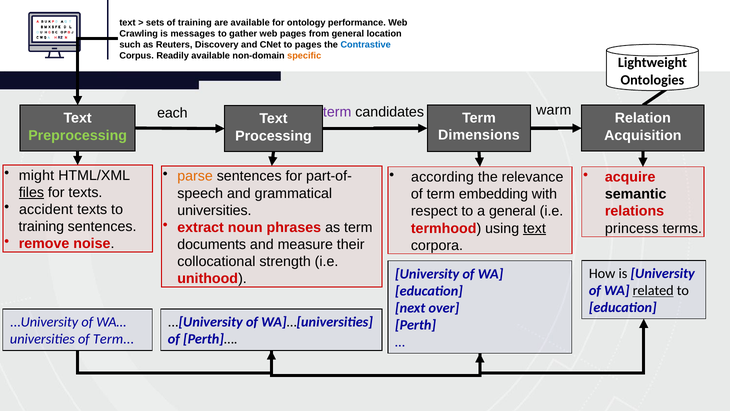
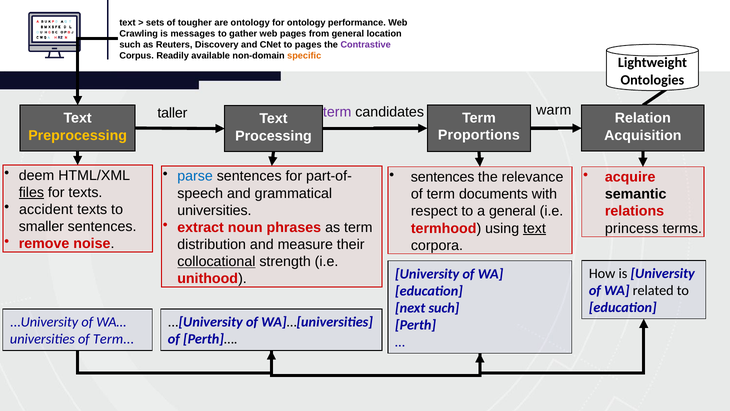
of training: training -> tougher (195, 23)
are available: available -> ontology (250, 23)
Contrastive colour: blue -> purple (366, 45)
each: each -> taller (172, 113)
Dimensions: Dimensions -> Proportions (479, 135)
Preprocessing colour: light green -> yellow (78, 135)
might: might -> deem (37, 175)
parse colour: orange -> blue (195, 176)
according: according -> sentences (443, 177)
embedding: embedding -> documents (493, 194)
training: training -> smaller (41, 226)
documents: documents -> distribution (212, 244)
collocational underline: none -> present (216, 261)
related underline: present -> none (653, 290)
next over: over -> such (444, 308)
